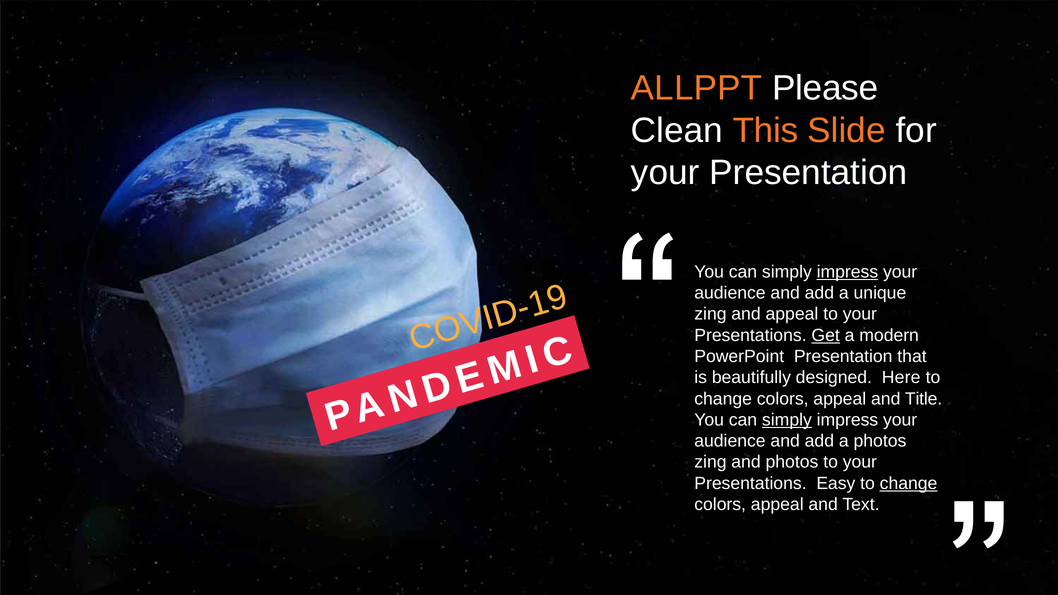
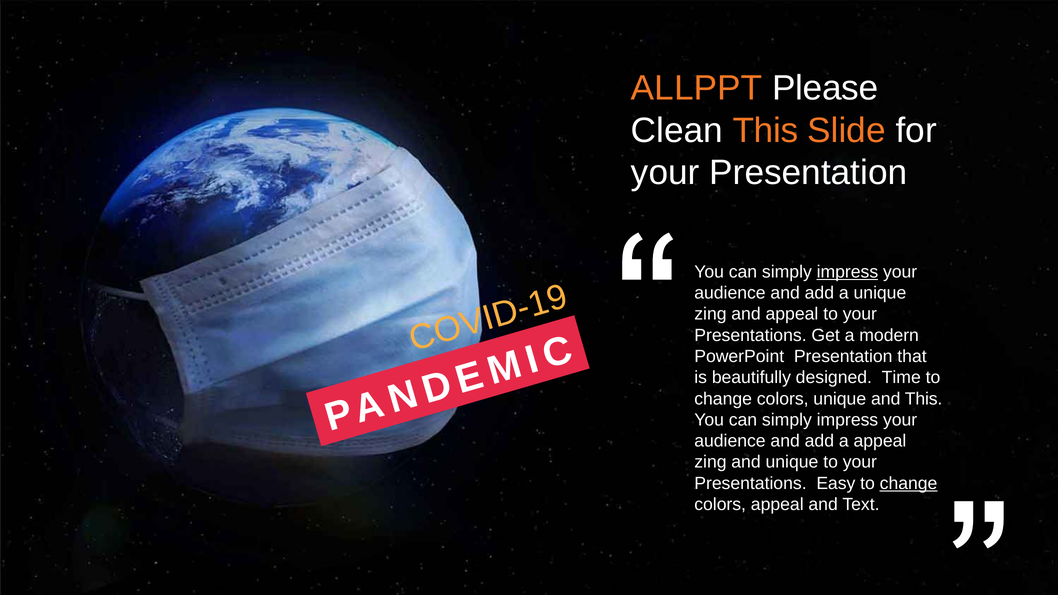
Get underline: present -> none (826, 335)
Here: Here -> Time (901, 378)
appeal: appeal -> unique (840, 399)
and Title: Title -> This (924, 399)
simply underline: present -> none (787, 420)
a photos: photos -> appeal (880, 441)
and photos: photos -> unique (792, 462)
